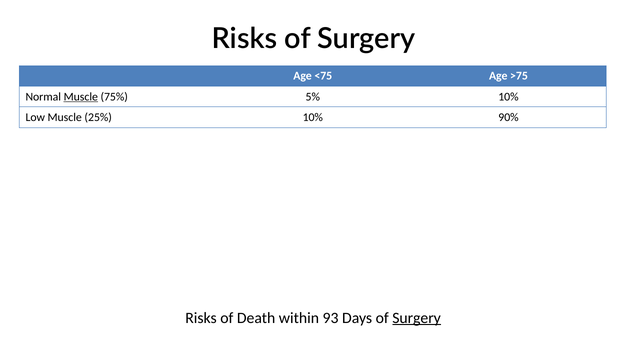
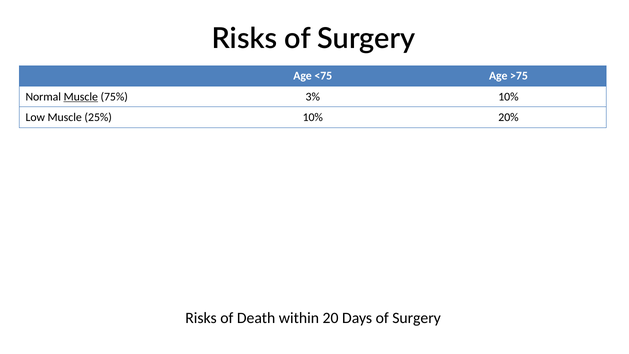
5%: 5% -> 3% (313, 97)
90%: 90% -> 20% (508, 117)
93: 93 -> 20 (331, 318)
Surgery underline: present -> none (417, 318)
